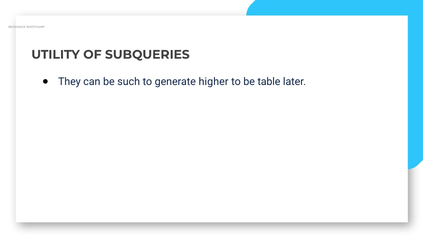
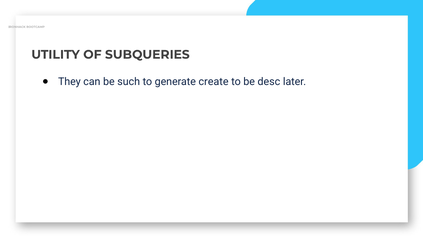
higher: higher -> create (214, 82)
table: table -> desc (269, 82)
